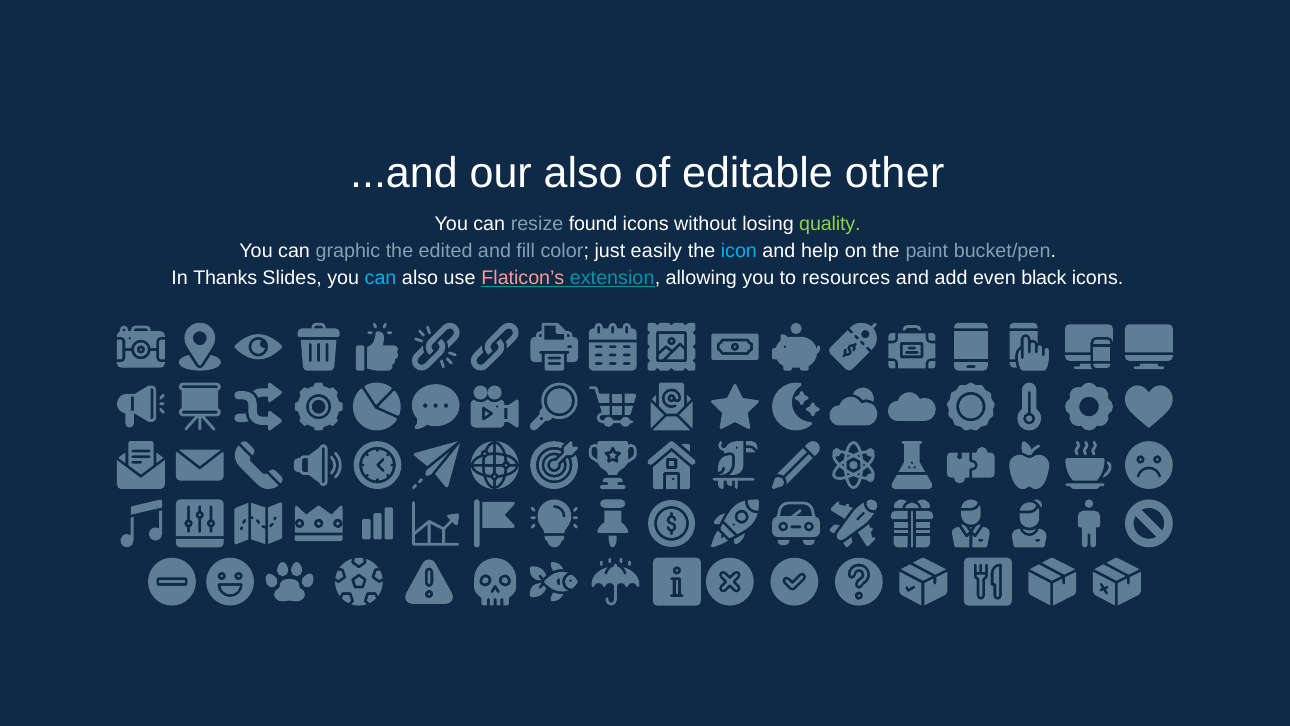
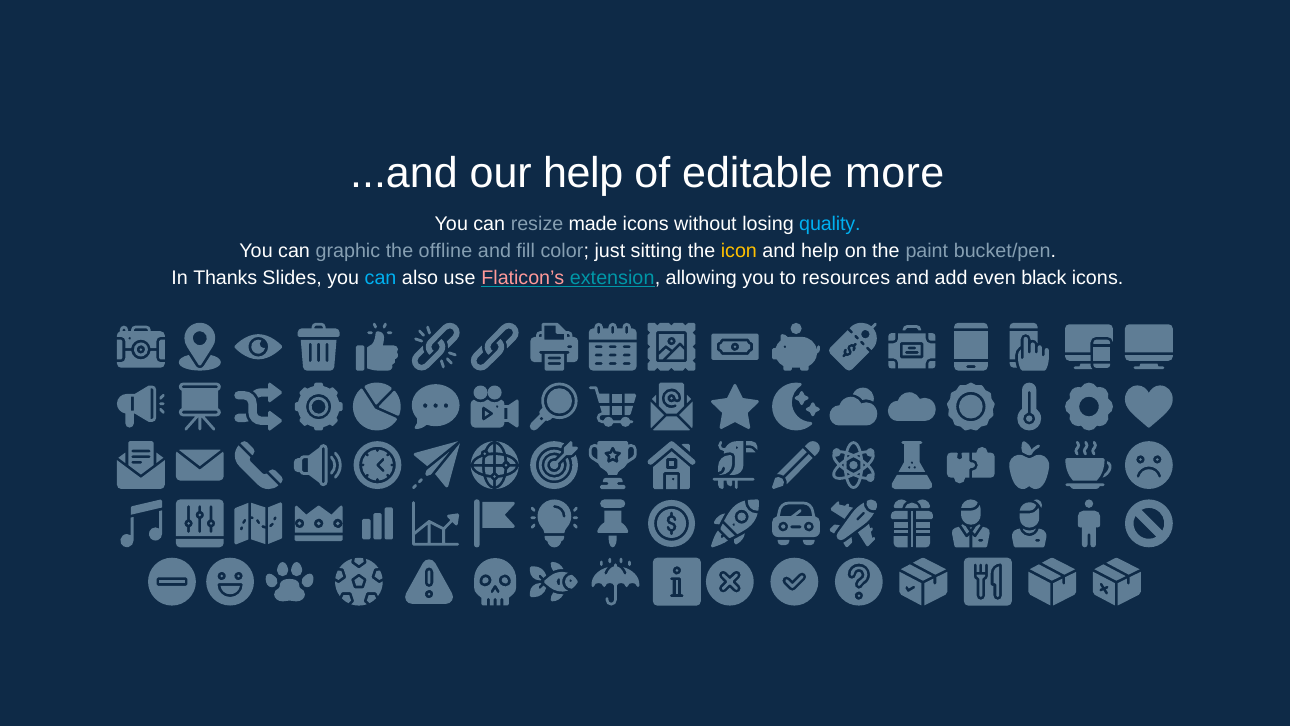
our also: also -> help (583, 173)
other: other -> more (895, 173)
found: found -> made (593, 224)
quality colour: light green -> light blue (830, 224)
edited: edited -> offline (445, 251)
easily: easily -> sitting (656, 251)
icon colour: light blue -> yellow (739, 251)
